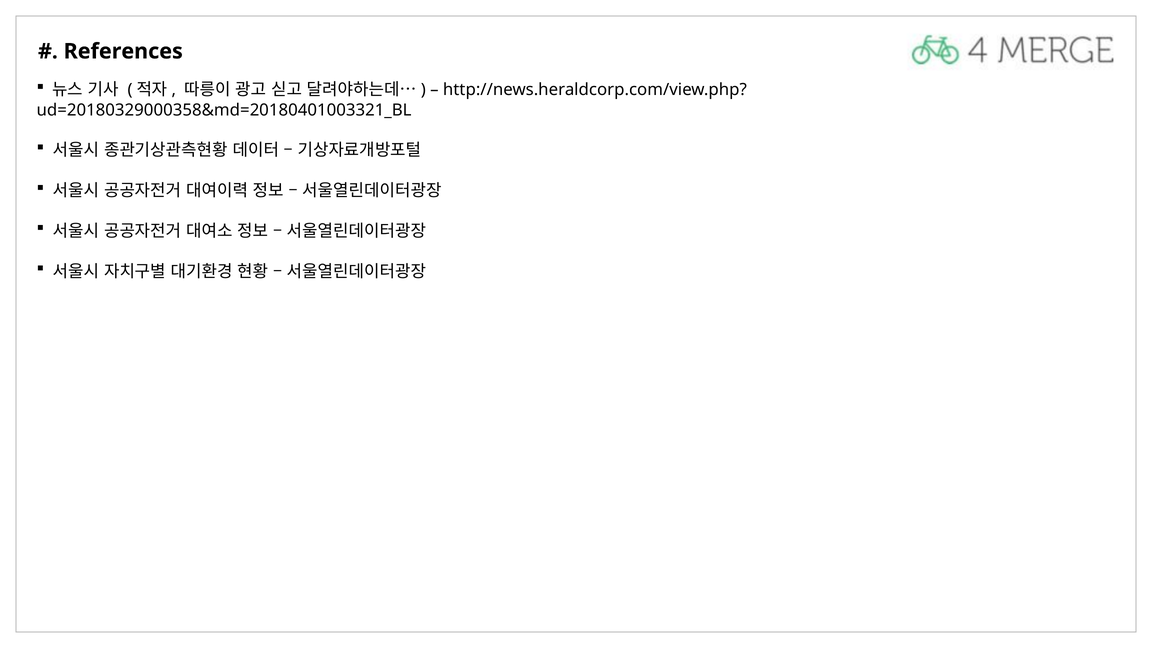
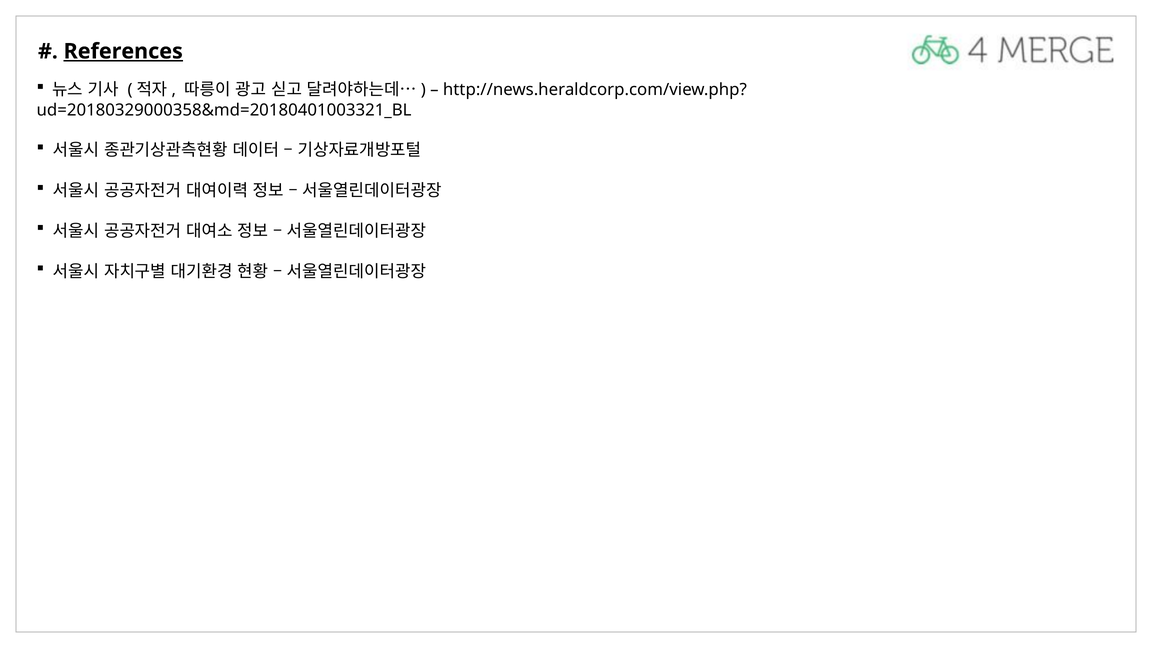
References underline: none -> present (123, 51)
